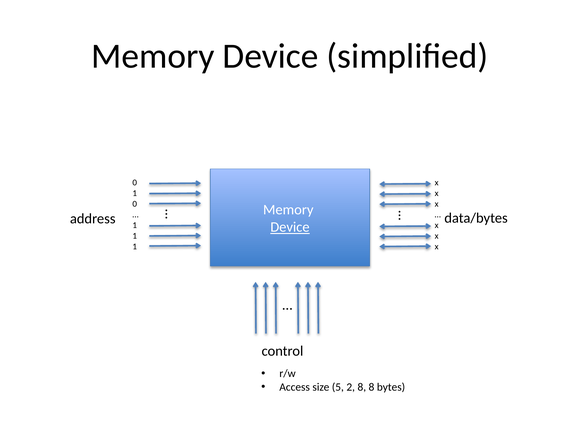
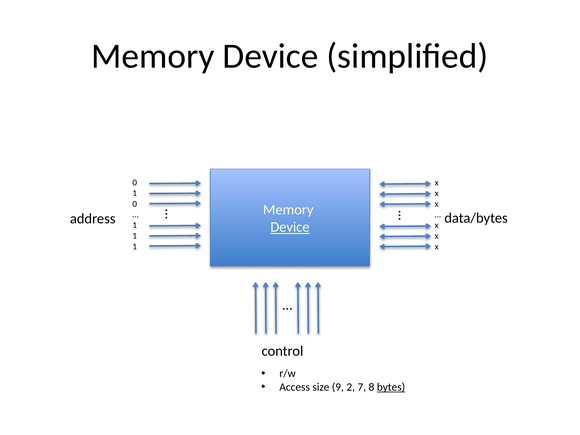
5: 5 -> 9 (338, 387)
2 8: 8 -> 7 (362, 387)
bytes underline: none -> present (391, 387)
